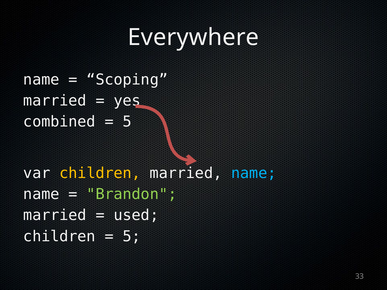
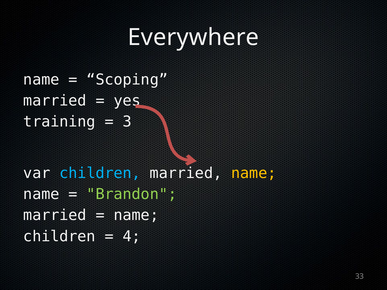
combined: combined -> training (59, 122)
5: 5 -> 3 (127, 122)
children colour: yellow -> light blue (100, 173)
name colour: light blue -> yellow (254, 173)
used: used -> name (136, 215)
5: 5 -> 4 (132, 237)
